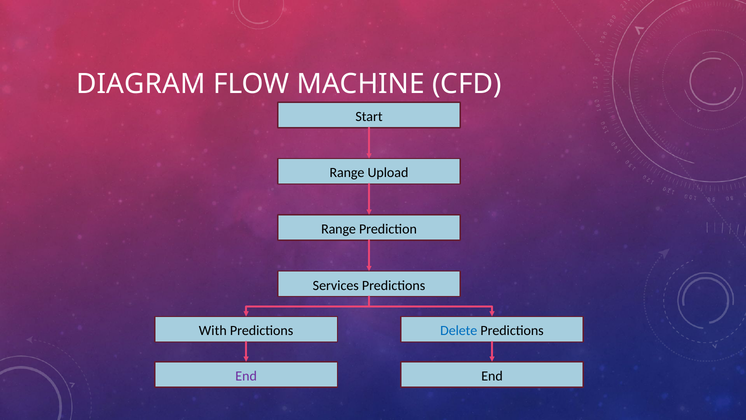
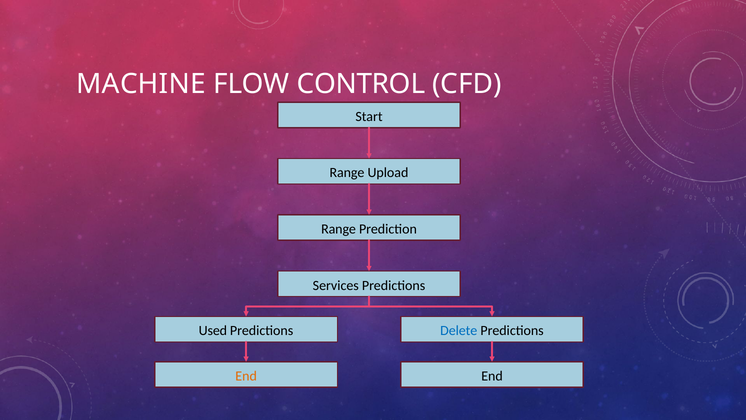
DIAGRAM: DIAGRAM -> MACHINE (141, 84)
MACHINE: MACHINE -> CONTROL (361, 84)
With: With -> Used (213, 330)
End colour: purple -> orange (246, 376)
